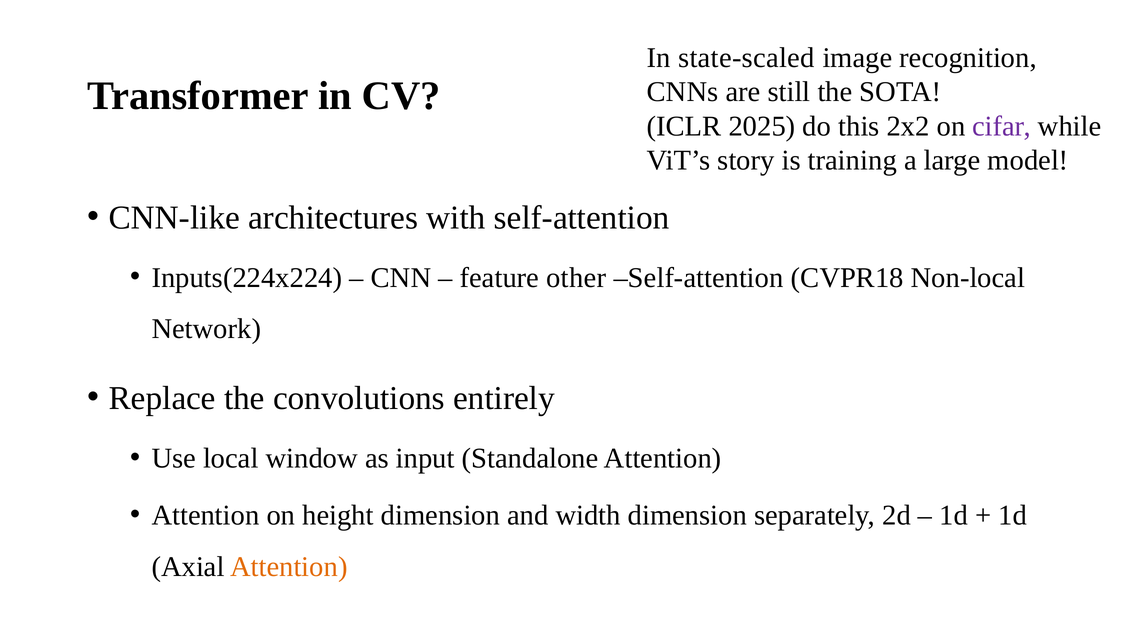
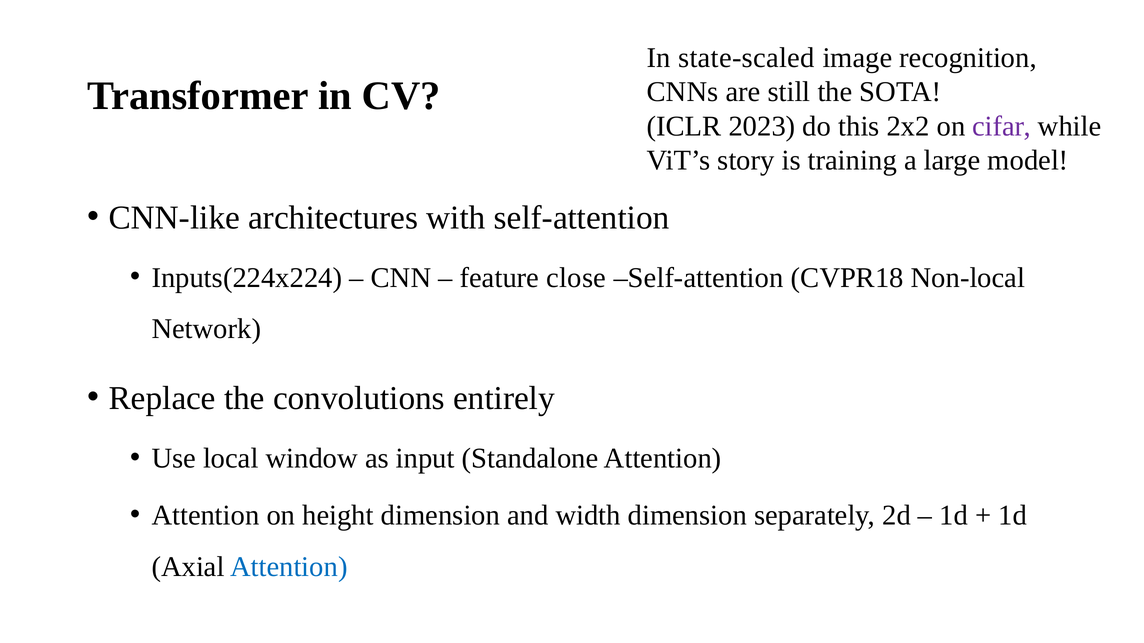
2025: 2025 -> 2023 (762, 126)
other: other -> close (576, 278)
Attention colour: orange -> blue (289, 567)
